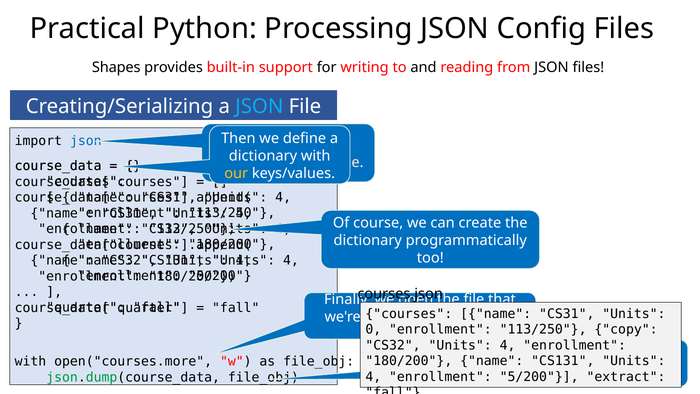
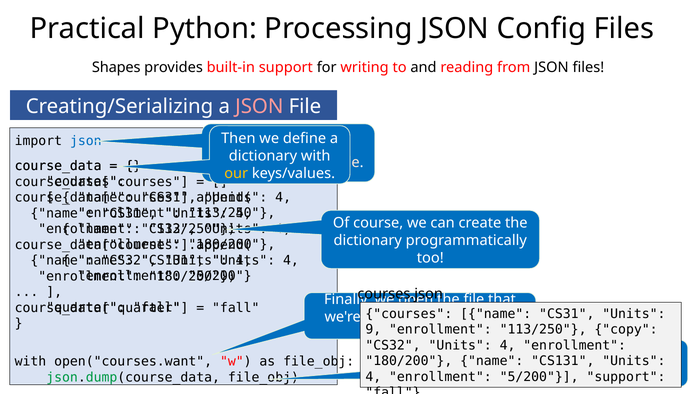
JSON colour: light blue -> pink (259, 106)
0: 0 -> 9 (373, 329)
open("courses.more: open("courses.more -> open("courses.want (133, 361)
extract: extract -> support (626, 377)
